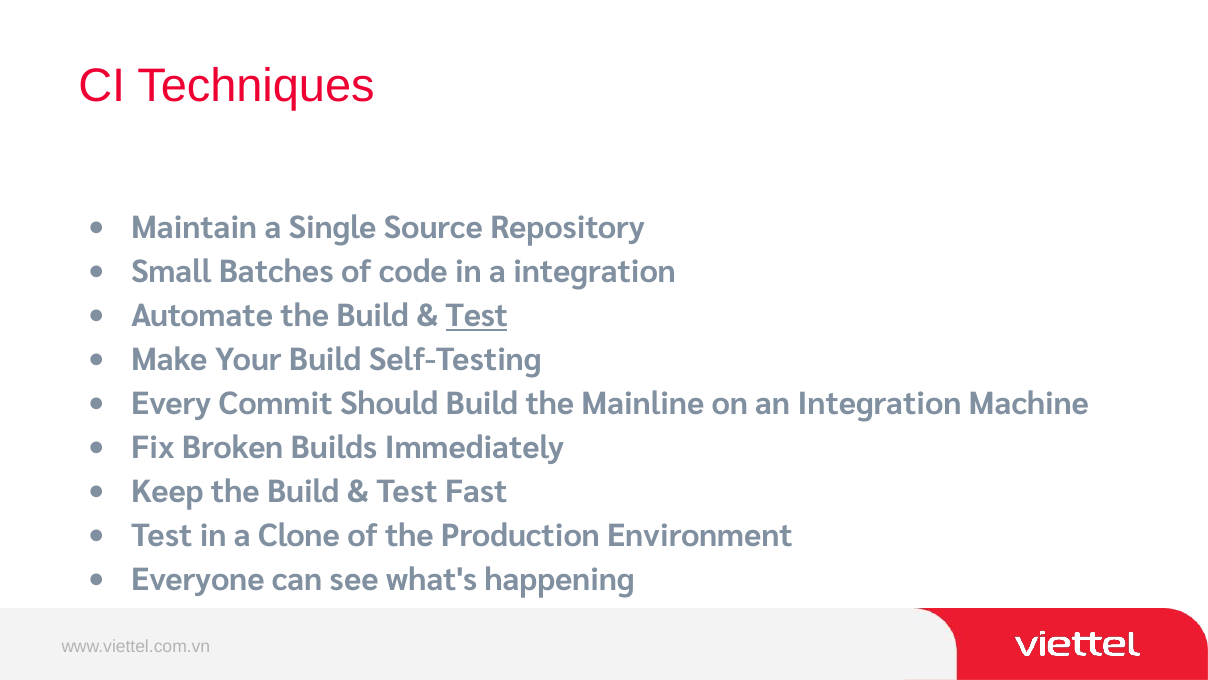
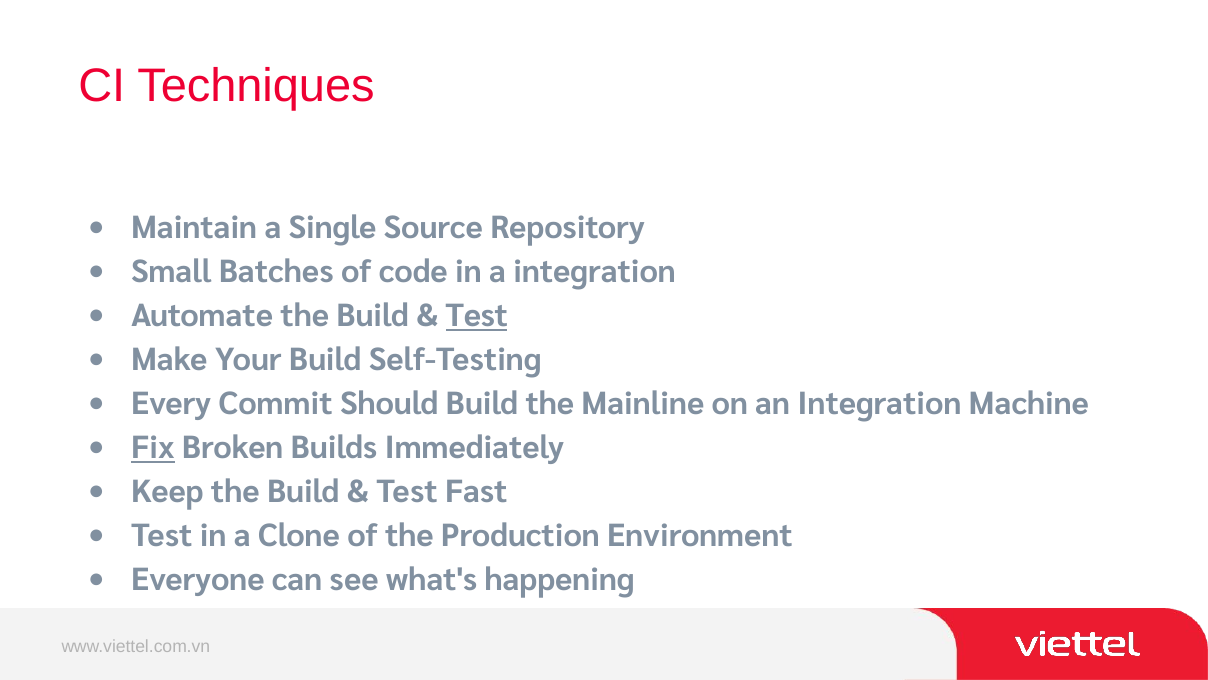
Fix underline: none -> present (153, 448)
